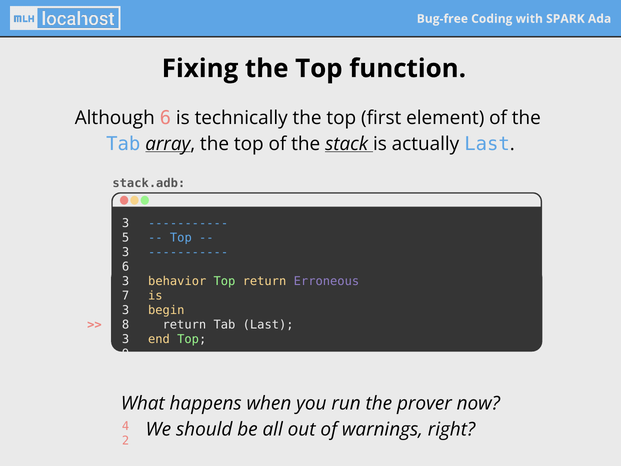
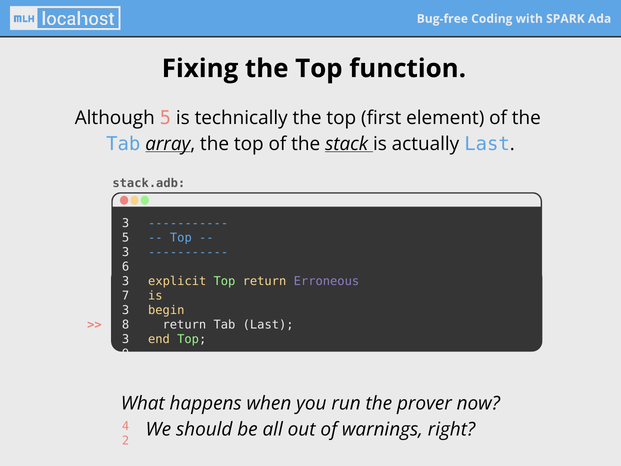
Although 6: 6 -> 5 (165, 118)
behavior: behavior -> explicit (177, 281)
